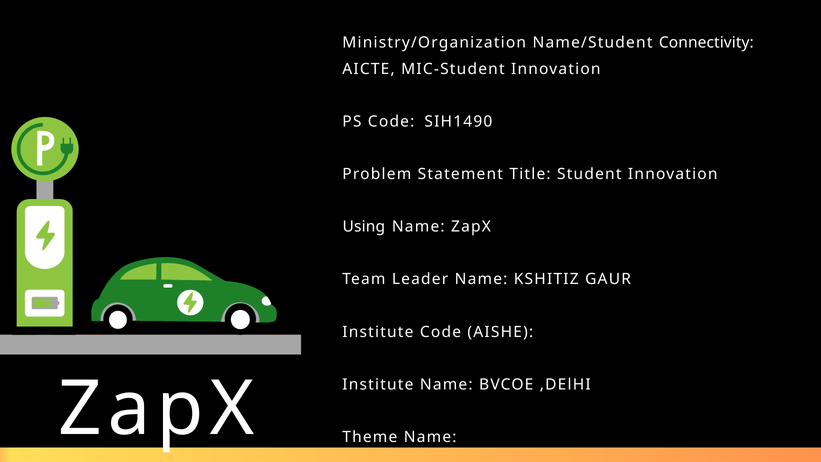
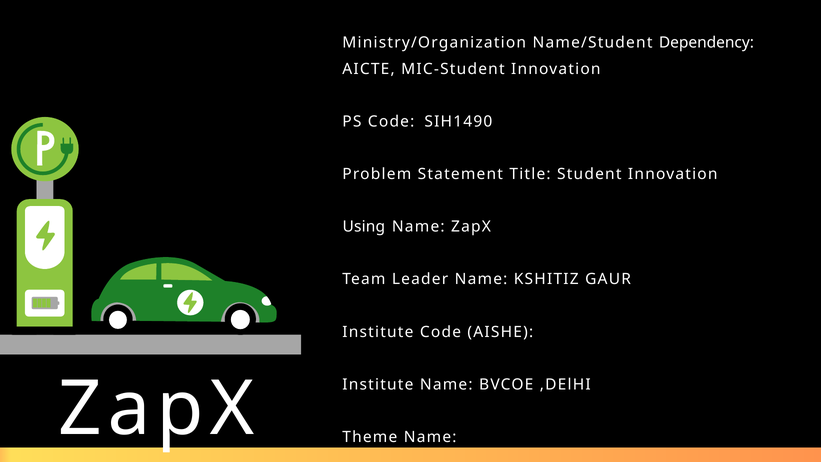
Connectivity: Connectivity -> Dependency (706, 43)
